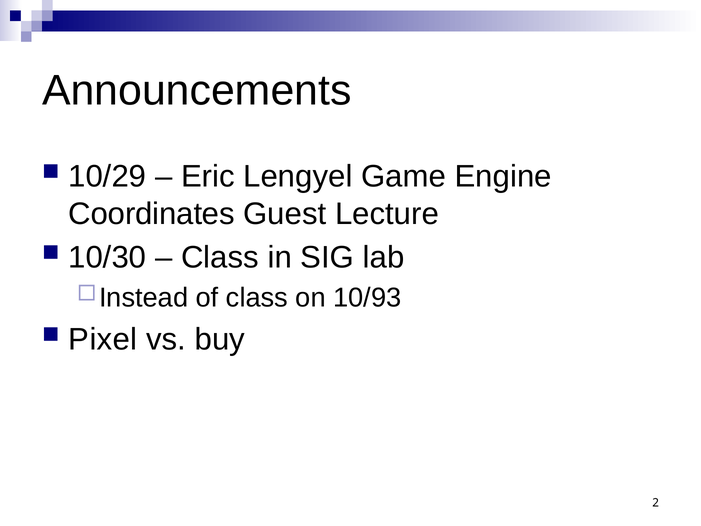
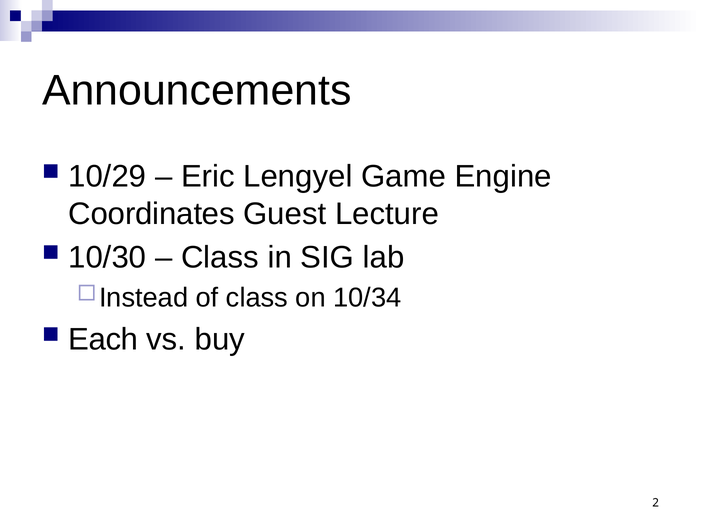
10/93: 10/93 -> 10/34 (367, 298)
Pixel: Pixel -> Each (103, 339)
